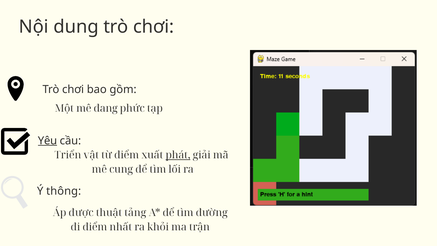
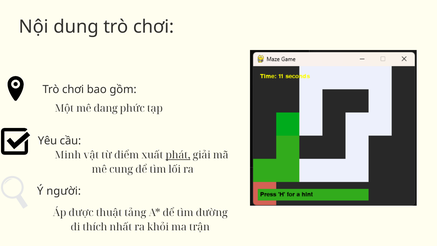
Yêu underline: present -> none (47, 141)
Triển: Triển -> Minh (68, 155)
thông: thông -> người (64, 191)
đi điểm: điểm -> thích (95, 227)
